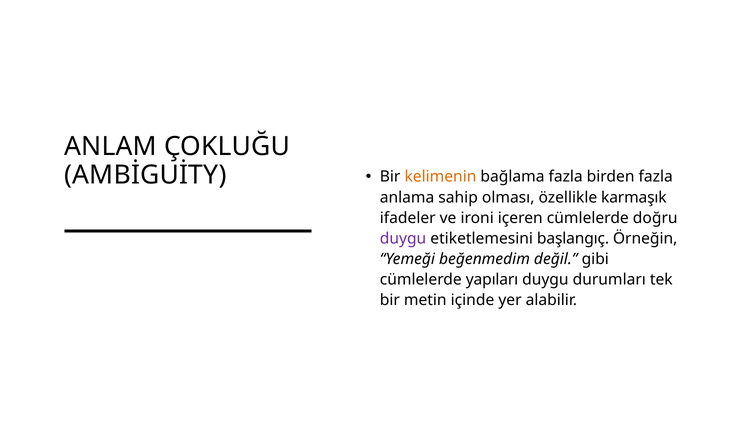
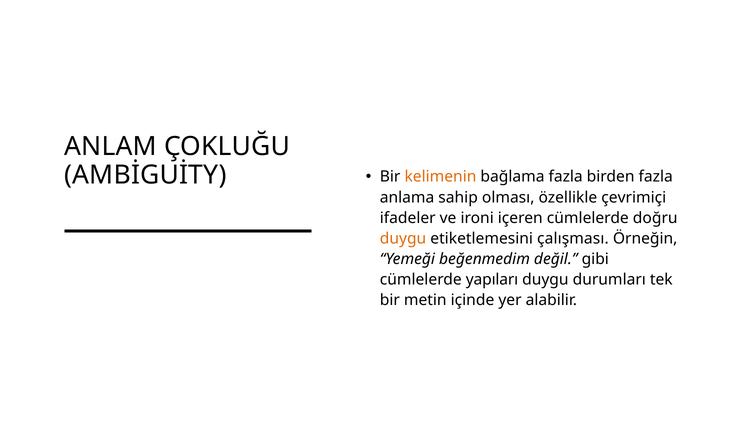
karmaşık: karmaşık -> çevrimiçi (634, 197)
duygu colour: purple -> orange (403, 238)
başlangıç: başlangıç -> çalışması (573, 238)
